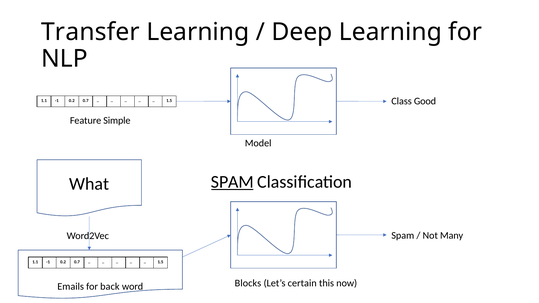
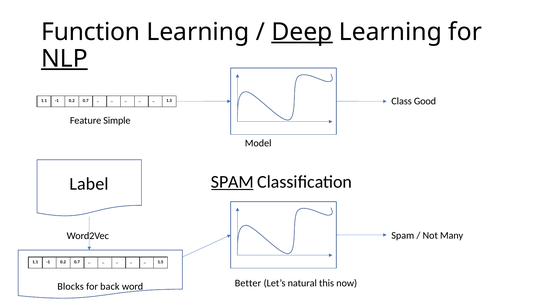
Transfer: Transfer -> Function (91, 32)
Deep underline: none -> present (302, 32)
NLP underline: none -> present (64, 59)
What: What -> Label (89, 184)
Blocks: Blocks -> Better (248, 283)
certain: certain -> natural (302, 283)
Emails: Emails -> Blocks (71, 287)
